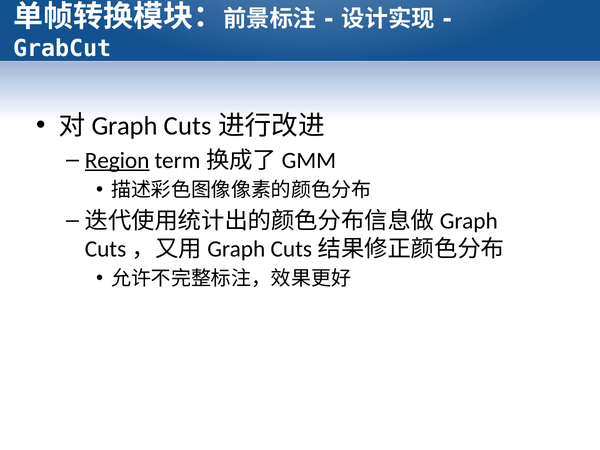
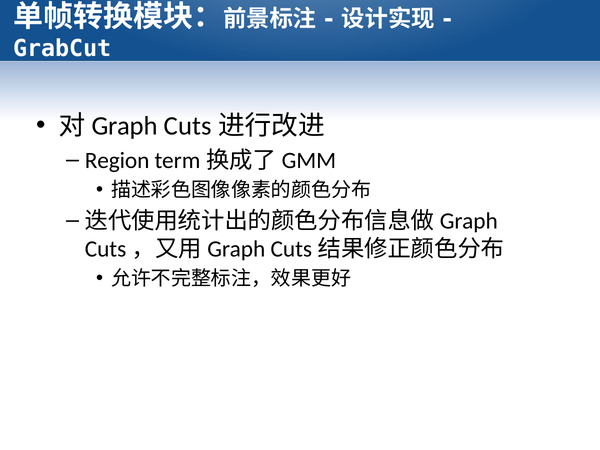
Region underline: present -> none (117, 160)
